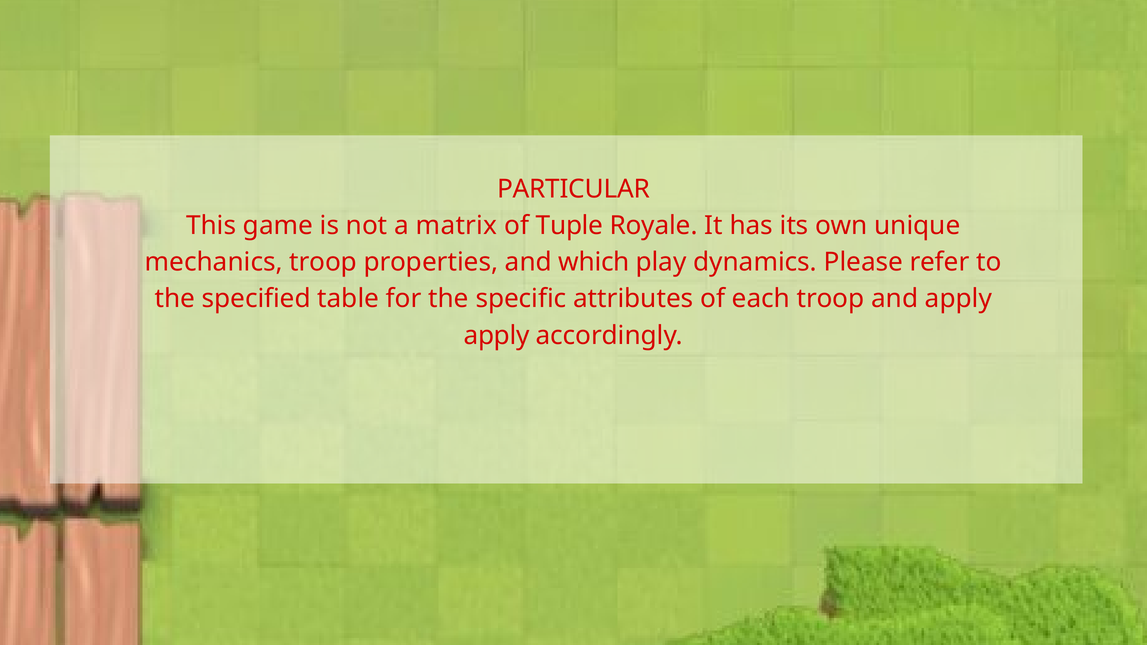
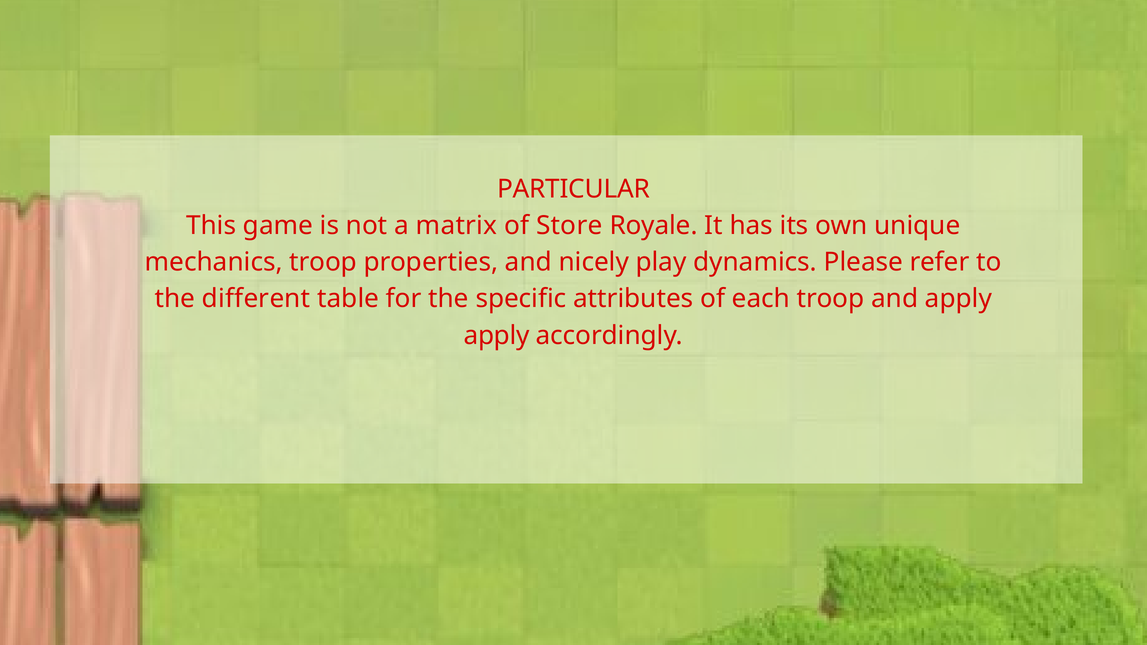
Tuple: Tuple -> Store (569, 226)
which: which -> nicely (594, 262)
specified: specified -> different (256, 299)
